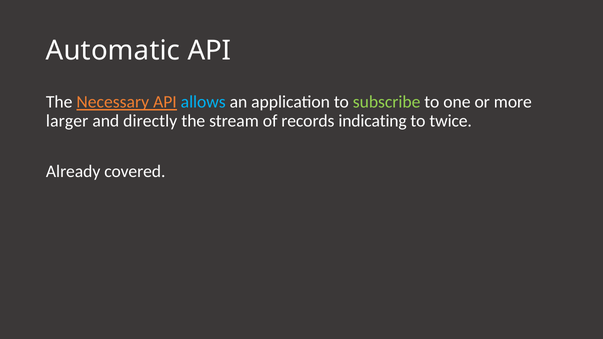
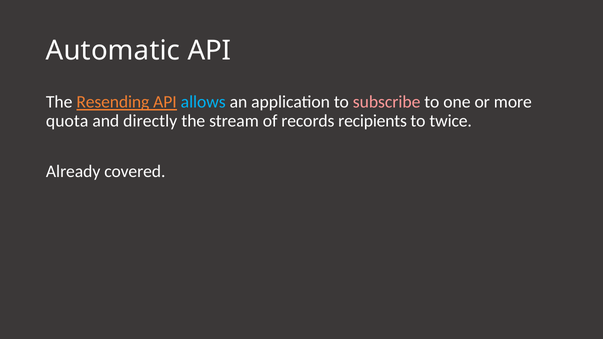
Necessary: Necessary -> Resending (113, 102)
subscribe colour: light green -> pink (387, 102)
larger: larger -> quota (67, 121)
indicating: indicating -> recipients (373, 121)
